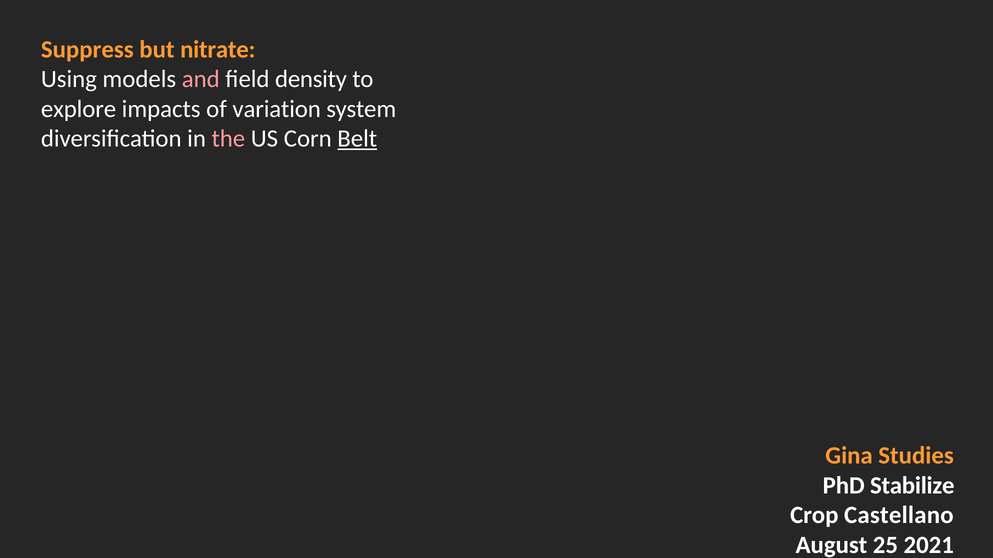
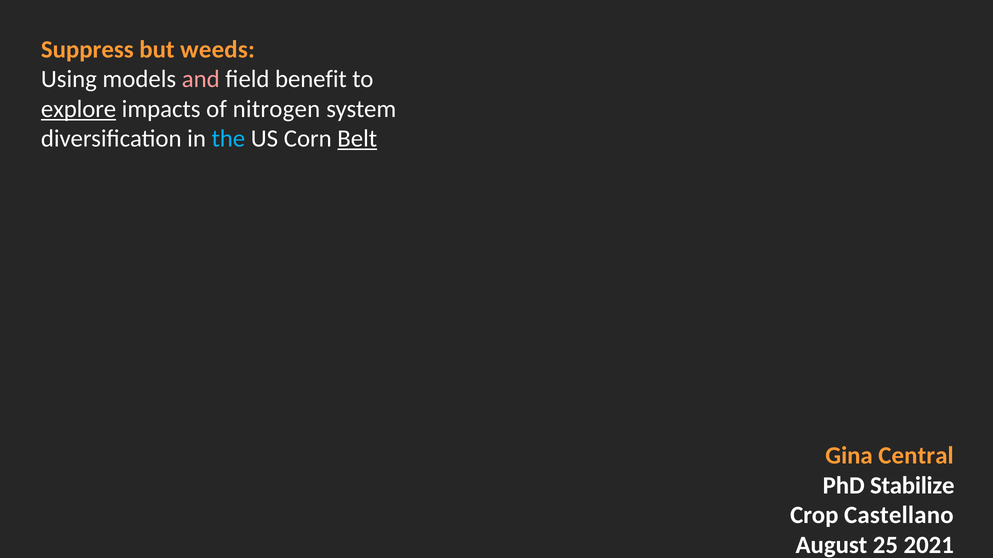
nitrate: nitrate -> weeds (218, 49)
density: density -> benefit (311, 79)
explore underline: none -> present (79, 109)
variation: variation -> nitrogen (276, 109)
the colour: pink -> light blue (228, 139)
Studies: Studies -> Central (916, 456)
